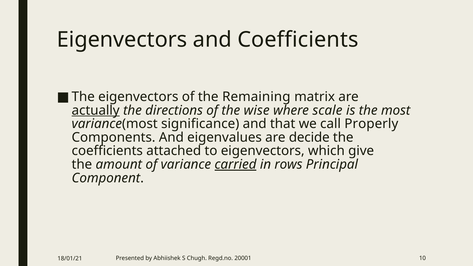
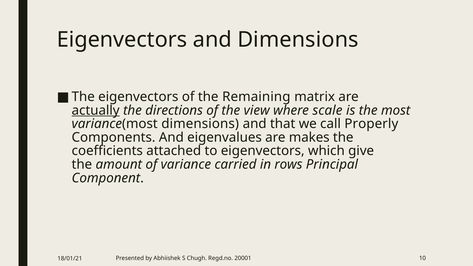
and Coefficients: Coefficients -> Dimensions (298, 40)
wise: wise -> view (257, 110)
variance(most significance: significance -> dimensions (200, 124)
decide: decide -> makes (309, 137)
carried underline: present -> none (236, 164)
